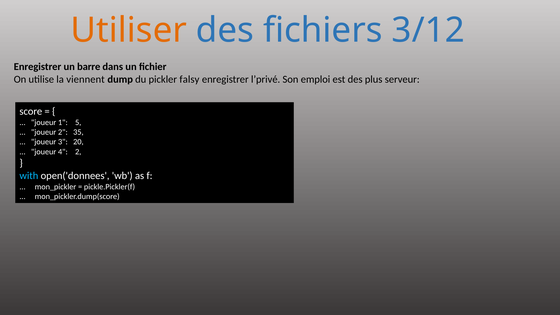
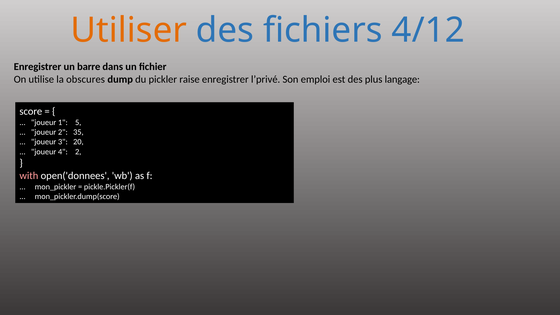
3/12: 3/12 -> 4/12 (428, 30)
viennent: viennent -> obscures (86, 79)
falsy: falsy -> raise (190, 79)
serveur: serveur -> langage (402, 79)
with colour: light blue -> pink (29, 176)
